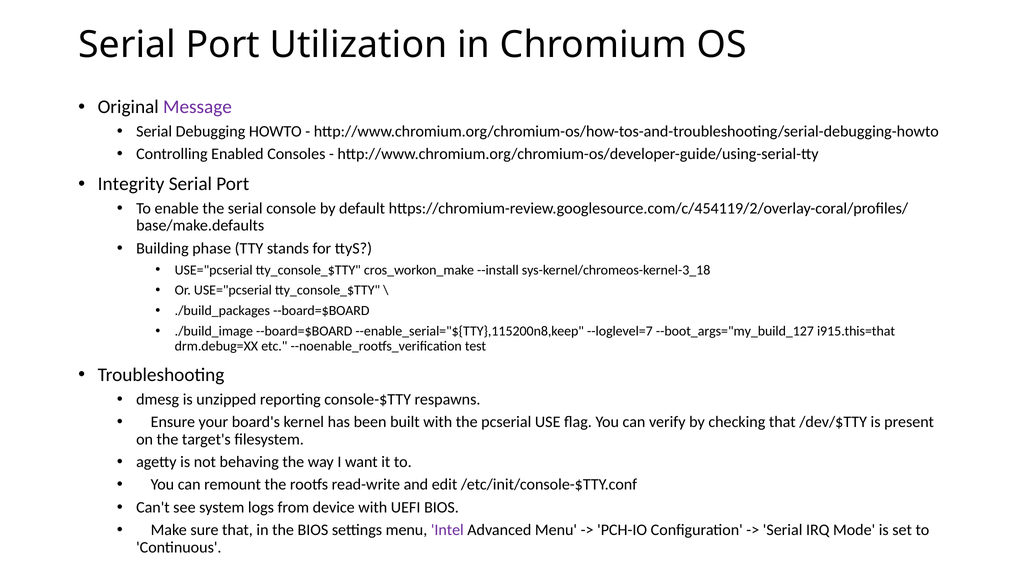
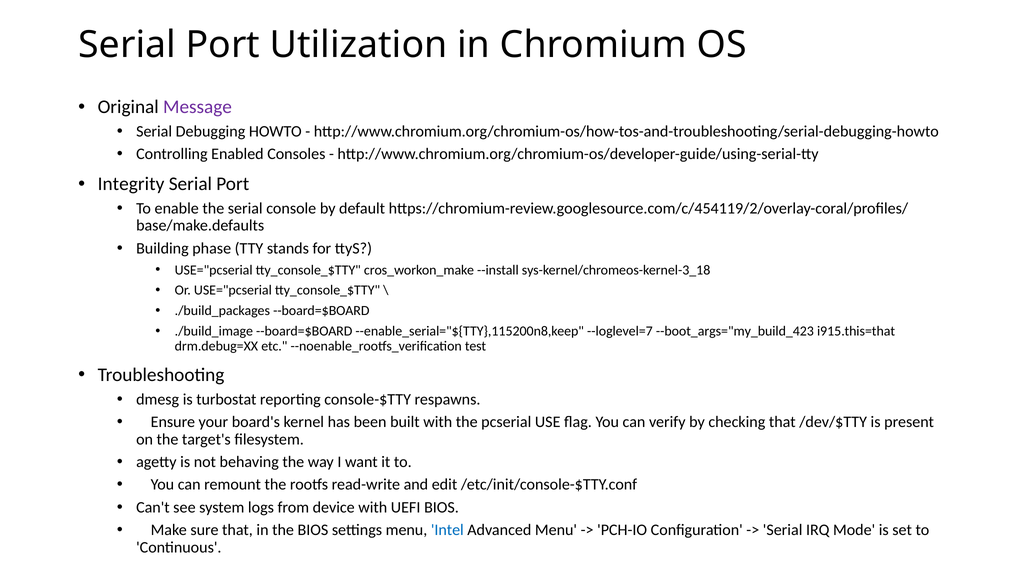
--boot_args="my_build_127: --boot_args="my_build_127 -> --boot_args="my_build_423 (735, 331)
unzipped: unzipped -> turbostat (226, 399)
Intel colour: purple -> blue (447, 530)
